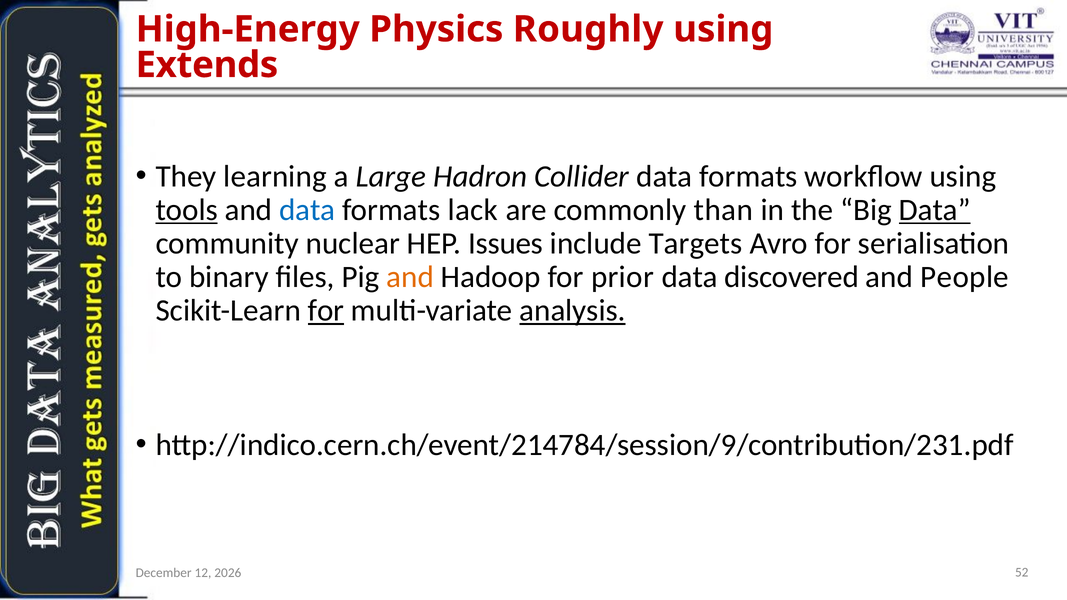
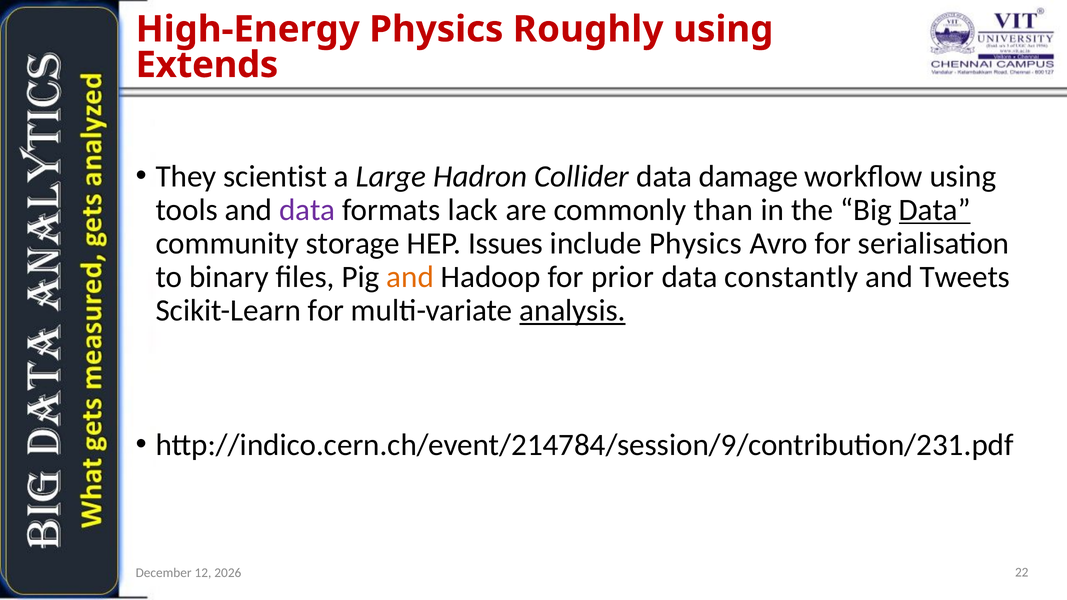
learning: learning -> scientist (275, 176)
Collider data formats: formats -> damage (748, 176)
tools underline: present -> none (187, 210)
data colour: blue -> purple (307, 210)
nuclear: nuclear -> storage (353, 244)
include Targets: Targets -> Physics (695, 244)
discovered: discovered -> constantly (791, 277)
People: People -> Tweets (965, 277)
for underline: present -> none (326, 311)
52: 52 -> 22 (1022, 572)
